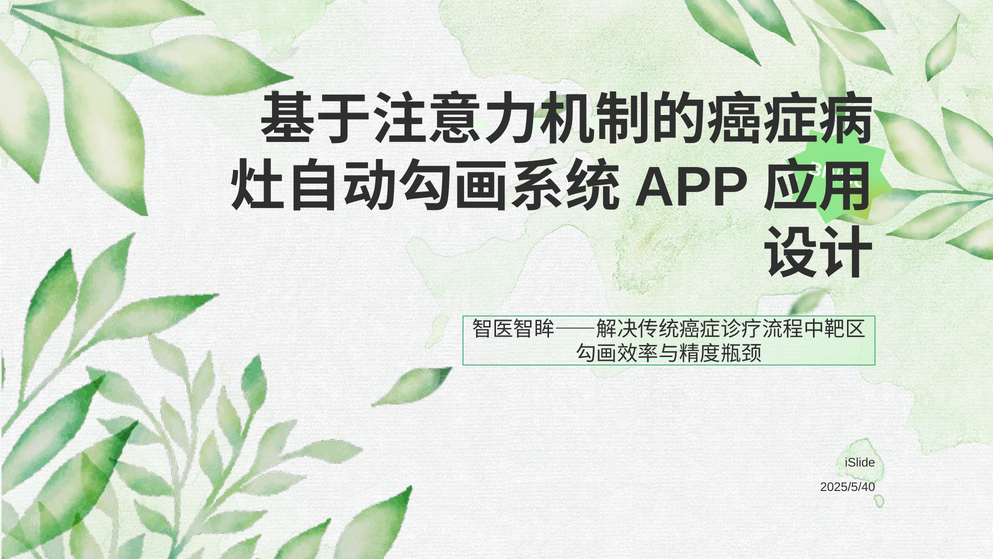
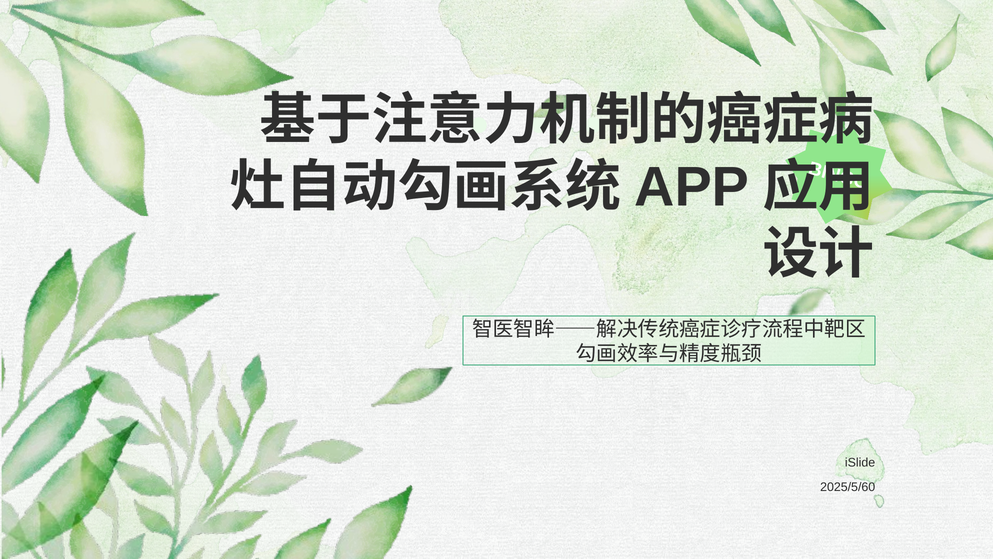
2025/5/40: 2025/5/40 -> 2025/5/60 (848, 487)
